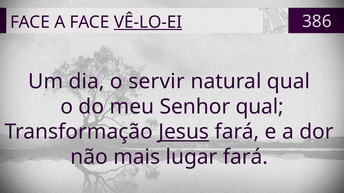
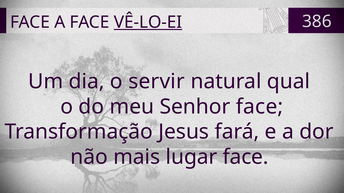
Senhor qual: qual -> face (259, 107)
Jesus underline: present -> none (184, 132)
lugar fará: fará -> face (246, 157)
